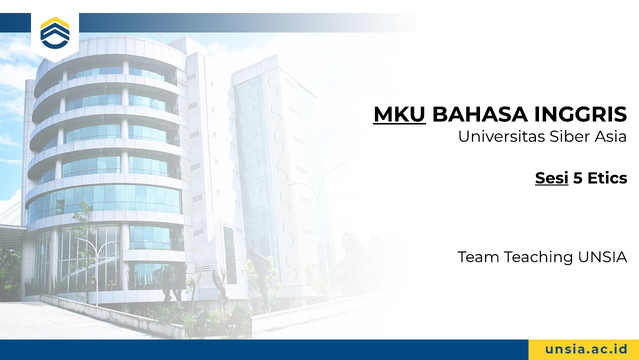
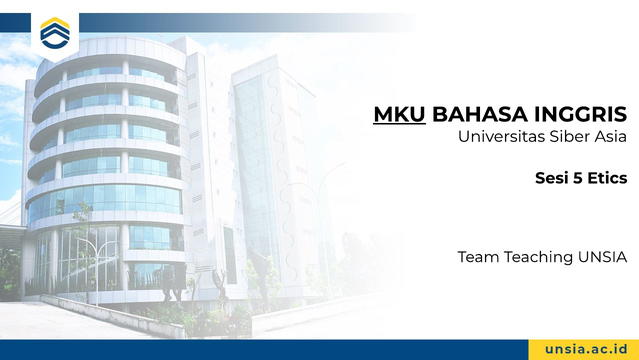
Sesi underline: present -> none (552, 178)
